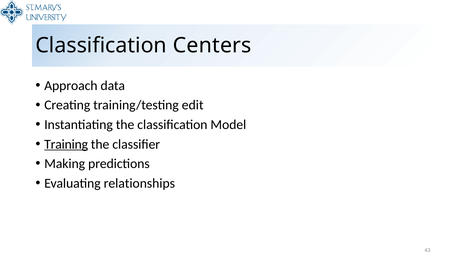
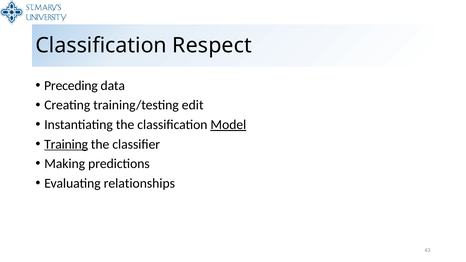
Centers: Centers -> Respect (212, 45)
Approach: Approach -> Preceding (71, 86)
Model underline: none -> present (228, 125)
